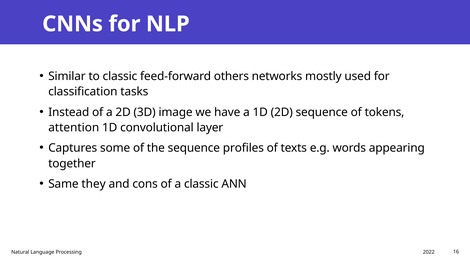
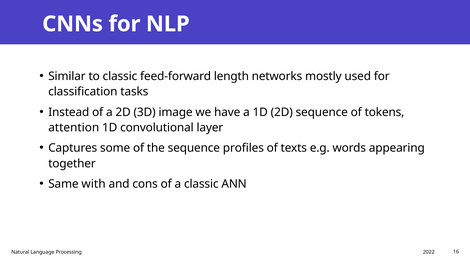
others: others -> length (231, 76)
they: they -> with (94, 184)
